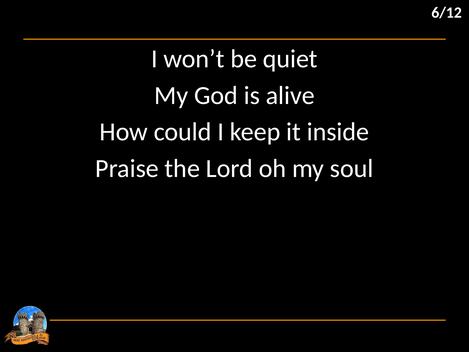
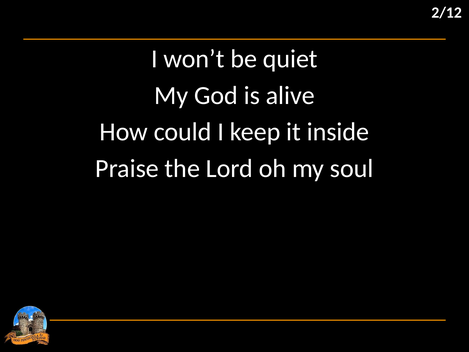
6/12: 6/12 -> 2/12 (447, 13)
